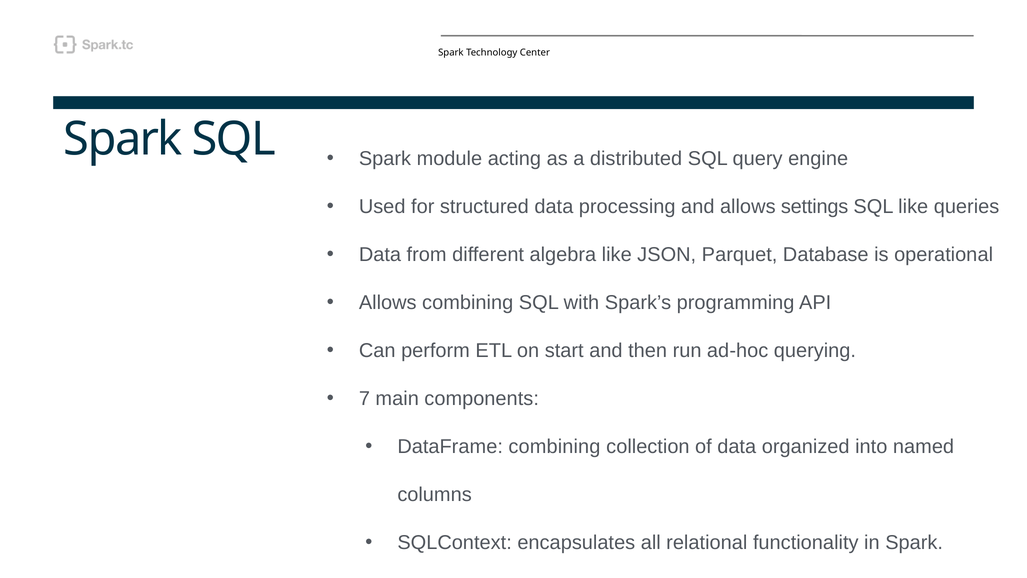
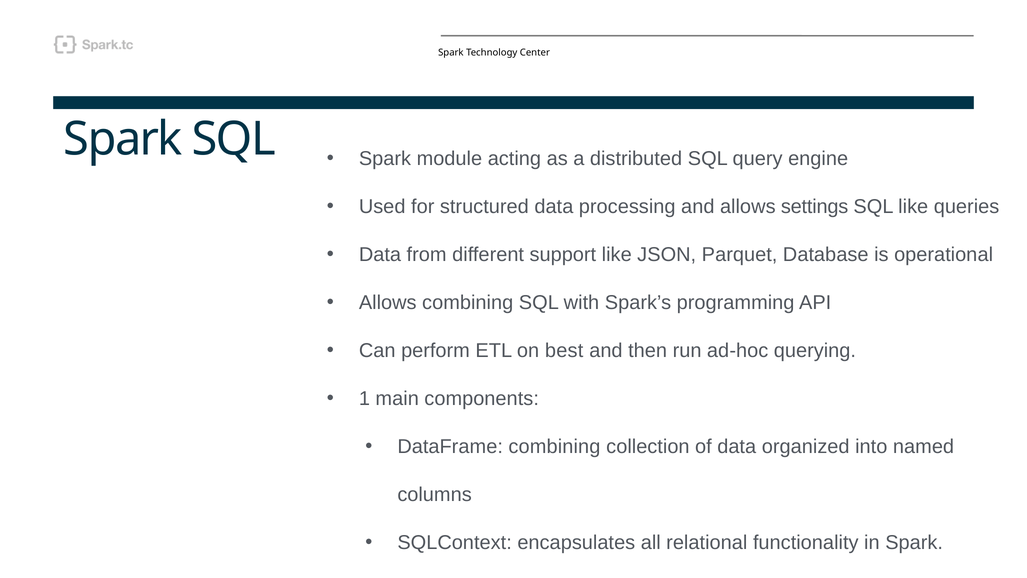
algebra: algebra -> support (563, 255)
start: start -> best (564, 351)
7: 7 -> 1 (364, 399)
